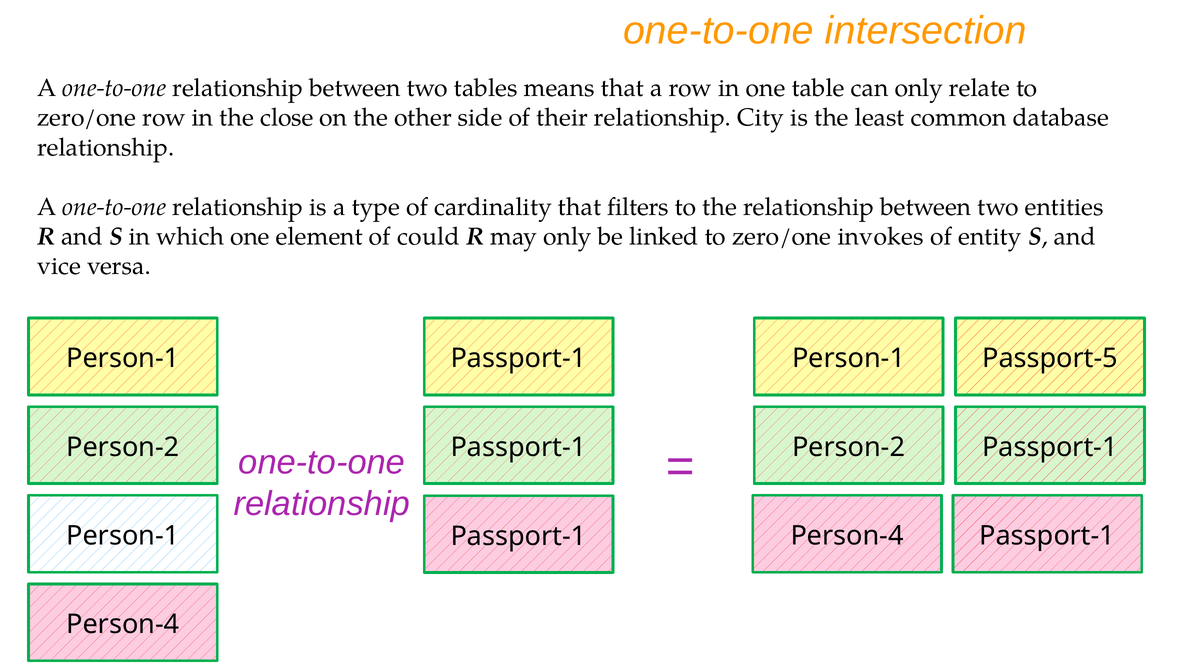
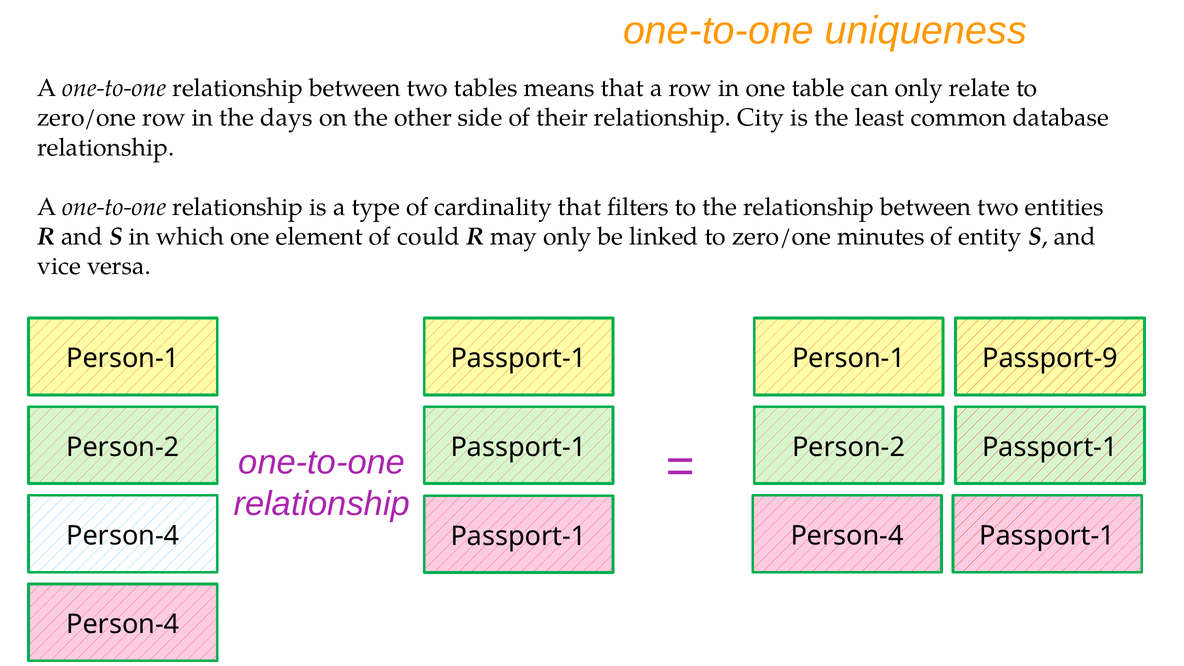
intersection: intersection -> uniqueness (926, 31)
close: close -> days (287, 118)
invokes: invokes -> minutes (881, 237)
Passport-5: Passport-5 -> Passport-9 (1050, 358)
Person-1: Person-1 -> Person-4 (123, 536)
